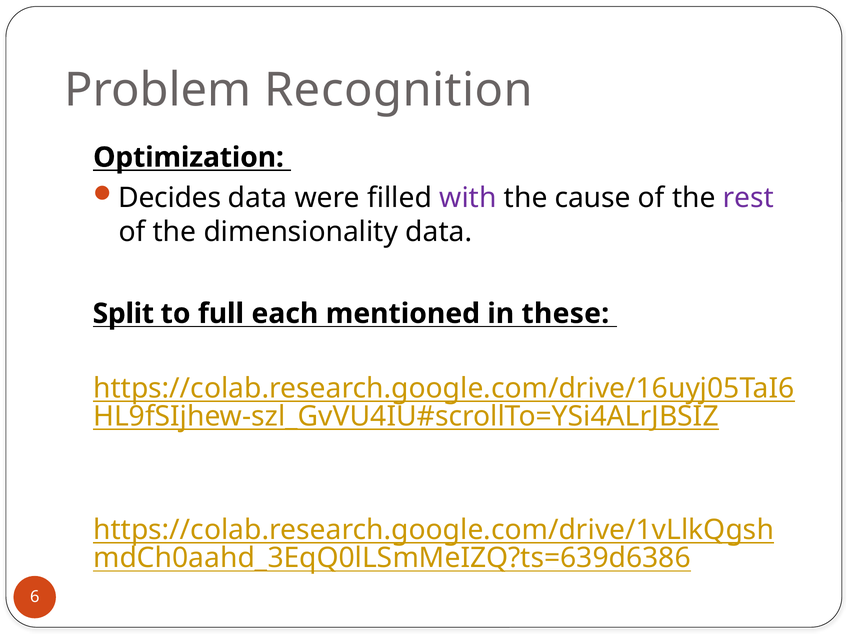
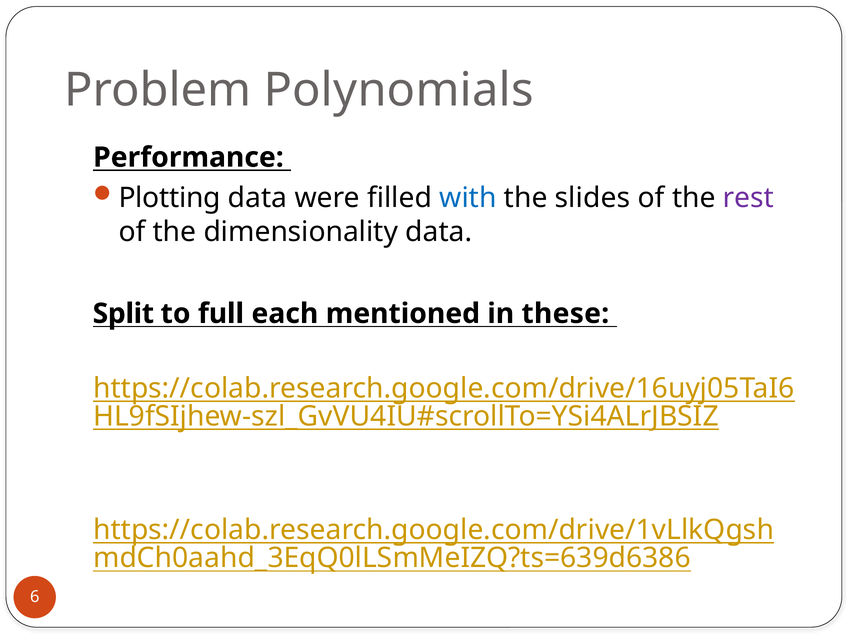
Recognition: Recognition -> Polynomials (399, 90)
Optimization: Optimization -> Performance (188, 157)
Decides: Decides -> Plotting (170, 198)
with colour: purple -> blue (468, 198)
cause: cause -> slides (593, 198)
